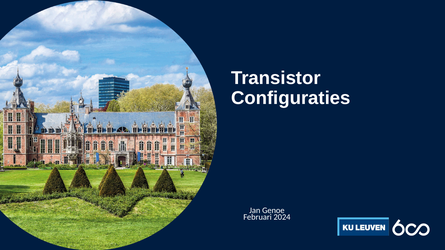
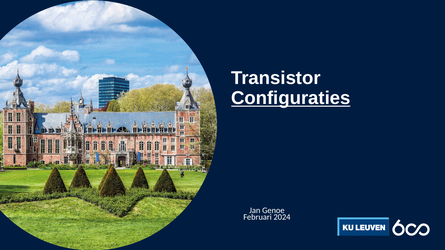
Configuraties underline: none -> present (291, 98)
